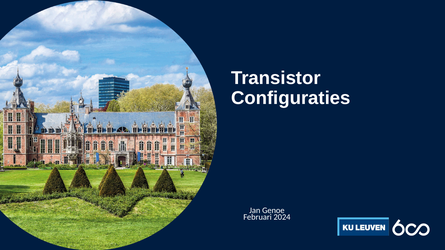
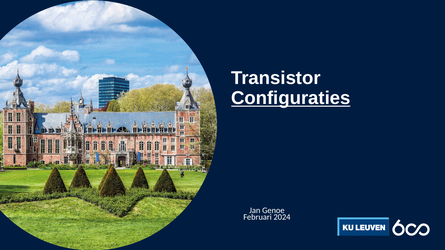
Configuraties underline: none -> present (291, 98)
